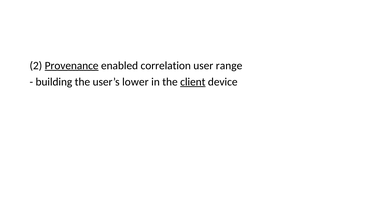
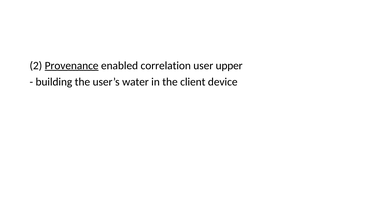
range: range -> upper (229, 66)
lower: lower -> water (135, 82)
client underline: present -> none (193, 82)
